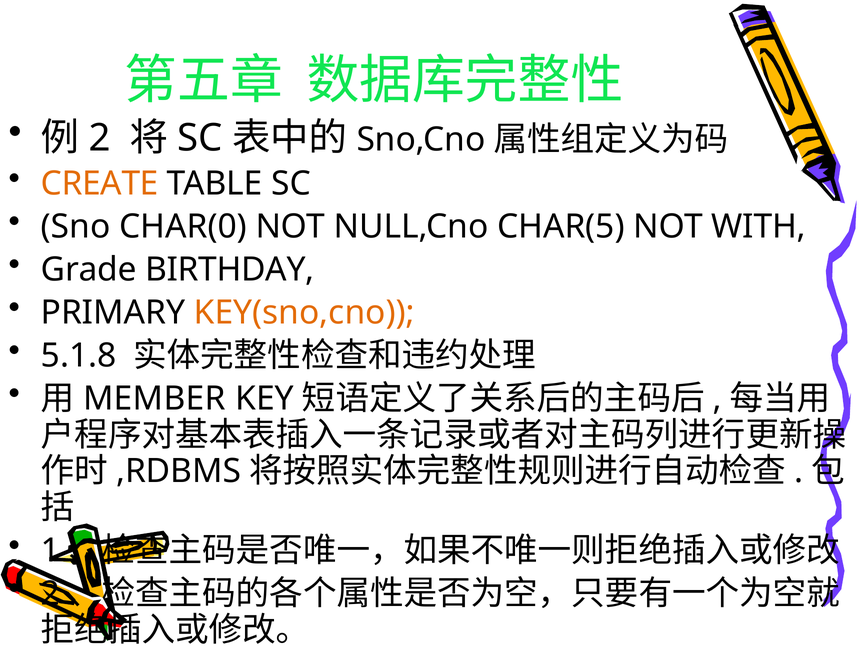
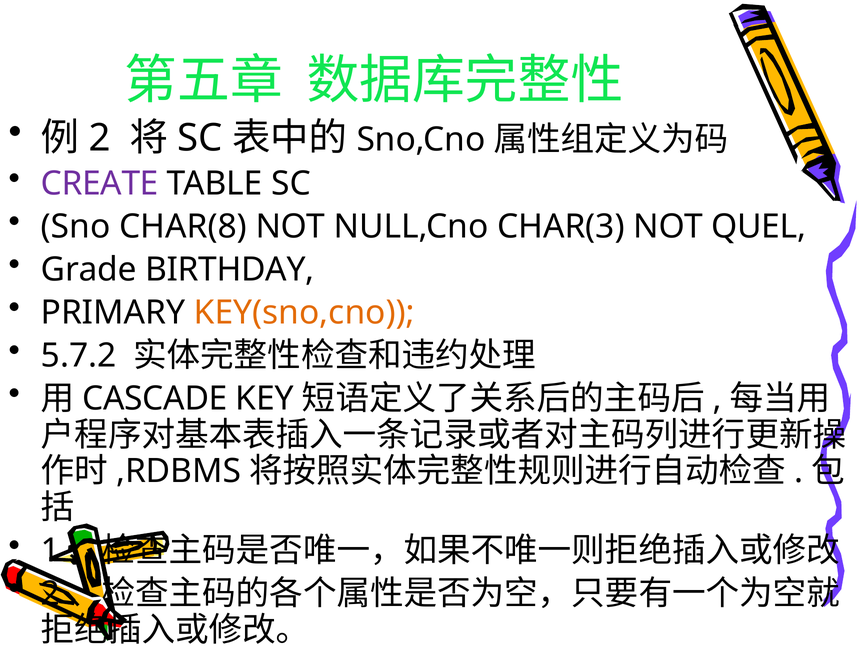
CREATE colour: orange -> purple (100, 184)
CHAR(0: CHAR(0 -> CHAR(8 (183, 227)
CHAR(5: CHAR(5 -> CHAR(3 (561, 227)
WITH: WITH -> QUEL (759, 227)
5.1.8: 5.1.8 -> 5.7.2 (79, 356)
MEMBER: MEMBER -> CASCADE (155, 399)
